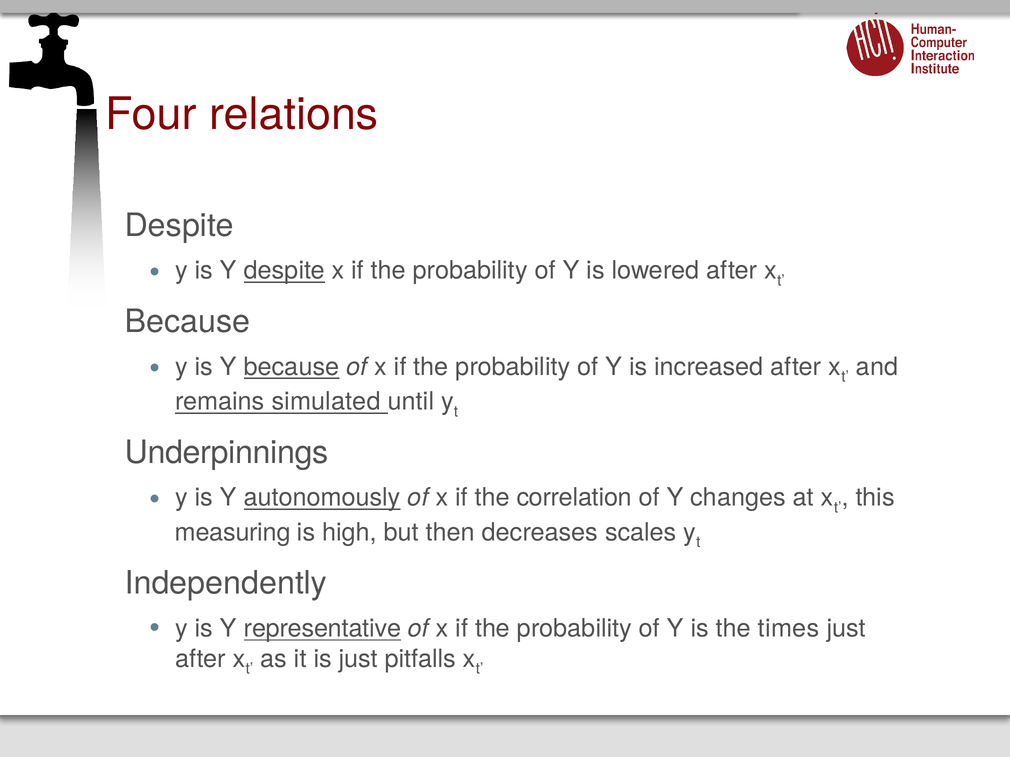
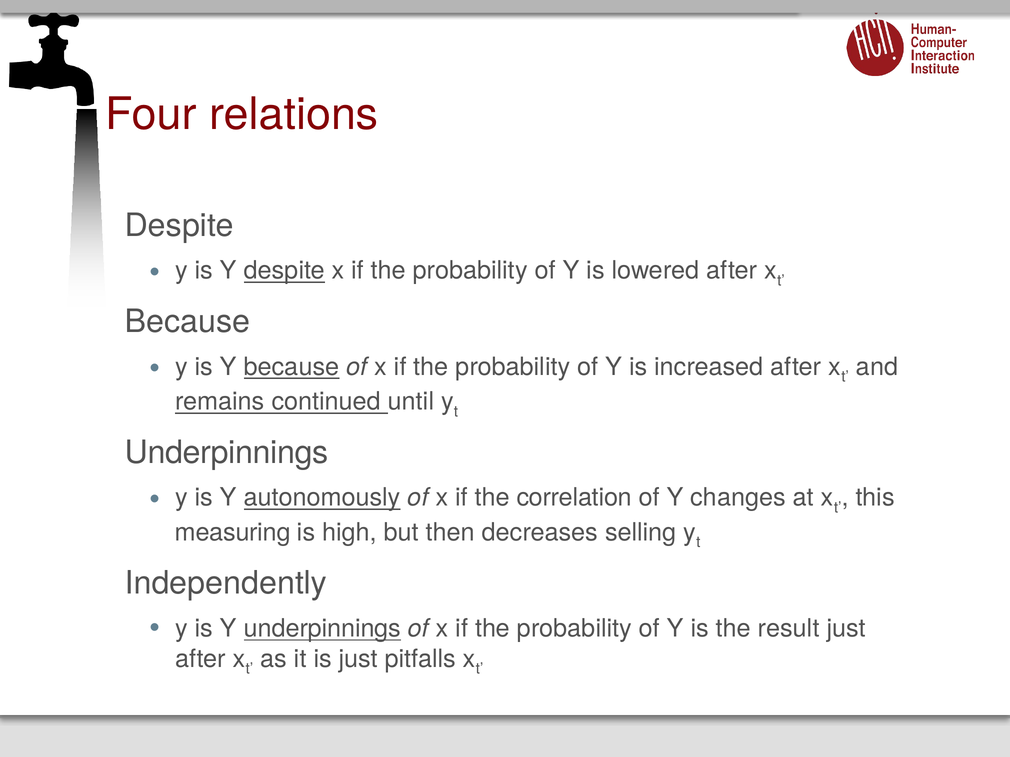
simulated: simulated -> continued (326, 402)
scales: scales -> selling (641, 533)
Y representative: representative -> underpinnings (322, 629)
times: times -> result (789, 629)
